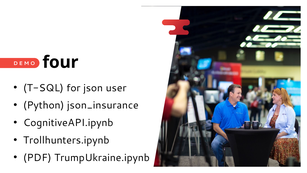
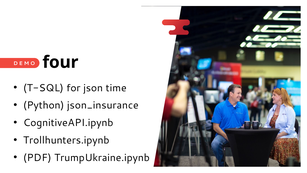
user: user -> time (116, 88)
